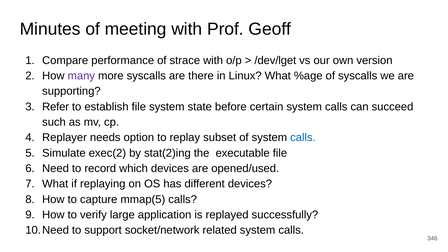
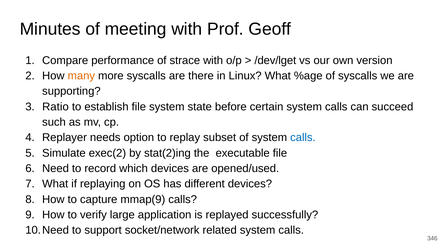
many colour: purple -> orange (81, 76)
Refer: Refer -> Ratio (55, 107)
mmap(5: mmap(5 -> mmap(9 (143, 199)
